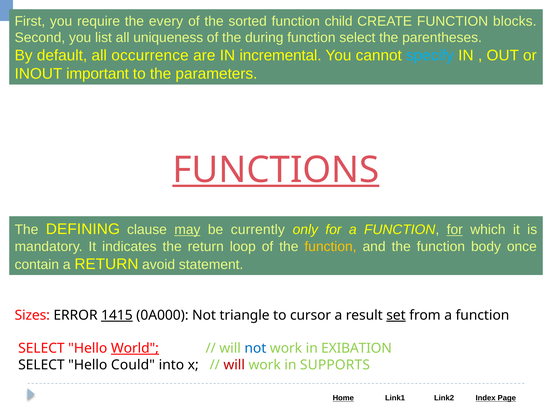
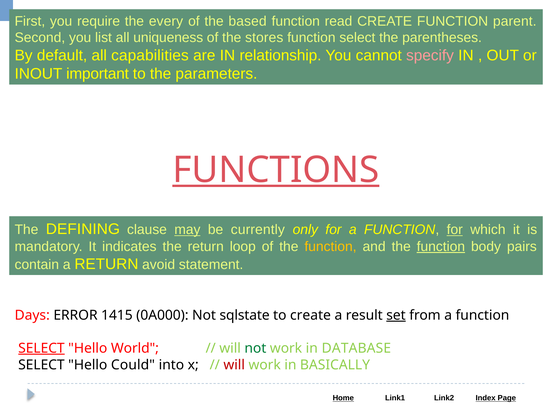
sorted: sorted -> based (248, 21)
child: child -> read (339, 21)
blocks: blocks -> parent (515, 21)
during: during -> stores (264, 38)
occurrence: occurrence -> capabilities (150, 55)
incremental: incremental -> relationship (280, 55)
specify colour: light blue -> pink (430, 55)
function underline: none -> present (441, 247)
once: once -> pairs (522, 247)
Sizes: Sizes -> Days (32, 315)
1415 underline: present -> none (117, 315)
triangle: triangle -> sqlstate (245, 315)
to cursor: cursor -> create (310, 315)
SELECT underline: none -> present (41, 348)
World underline: present -> none (135, 348)
not colour: blue -> green (255, 348)
EXIBATION: EXIBATION -> DATABASE (356, 348)
SUPPORTS: SUPPORTS -> BASICALLY (335, 365)
